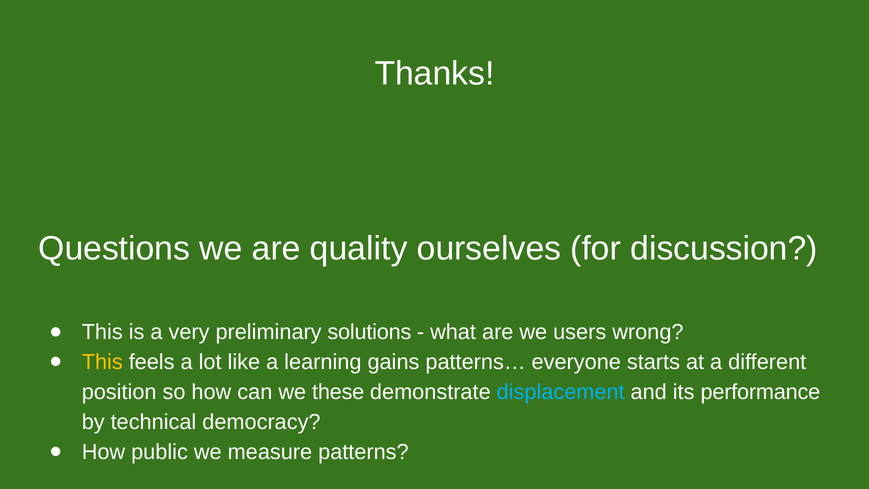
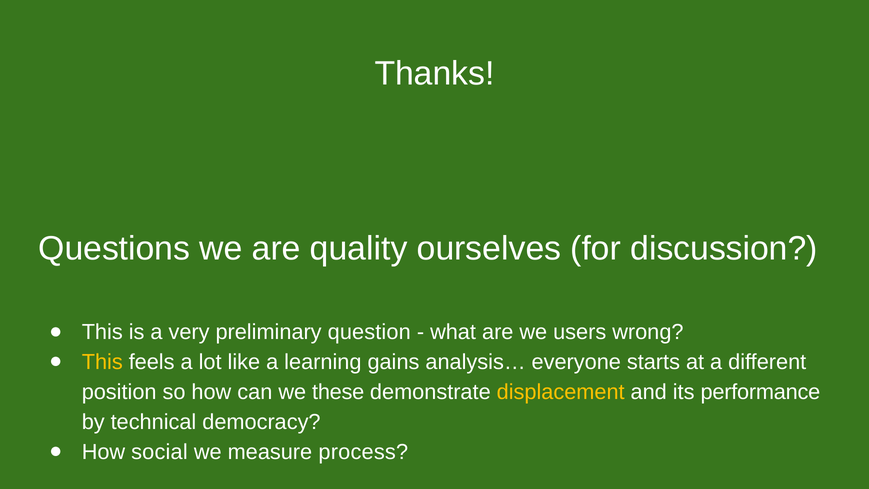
solutions: solutions -> question (369, 332)
patterns…: patterns… -> analysis… (476, 362)
displacement colour: light blue -> yellow (561, 392)
public: public -> social (159, 452)
patterns: patterns -> process (363, 452)
